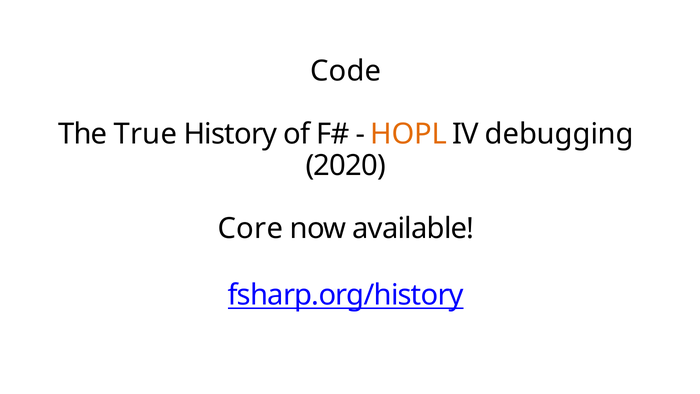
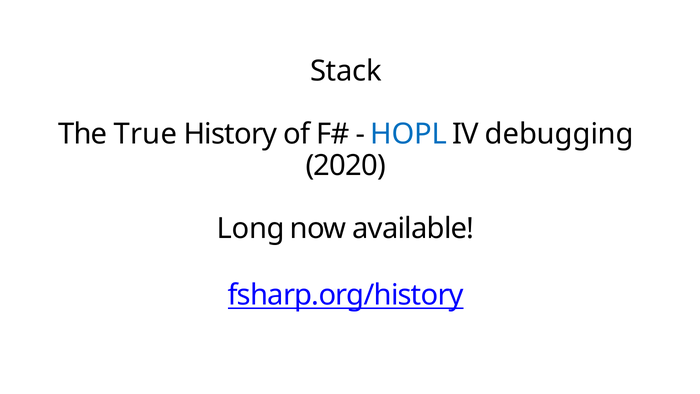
Code: Code -> Stack (346, 71)
HOPL colour: orange -> blue (409, 134)
Core: Core -> Long (251, 229)
